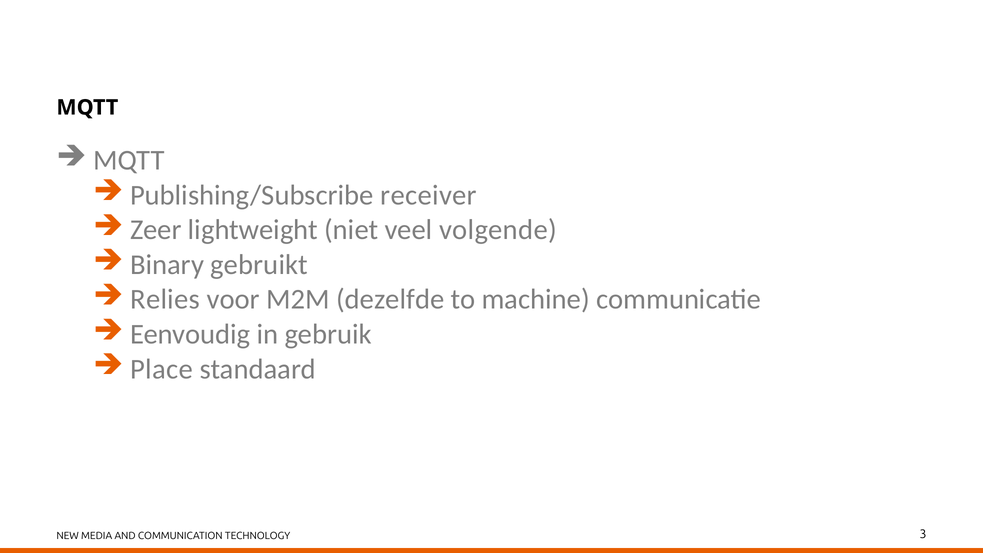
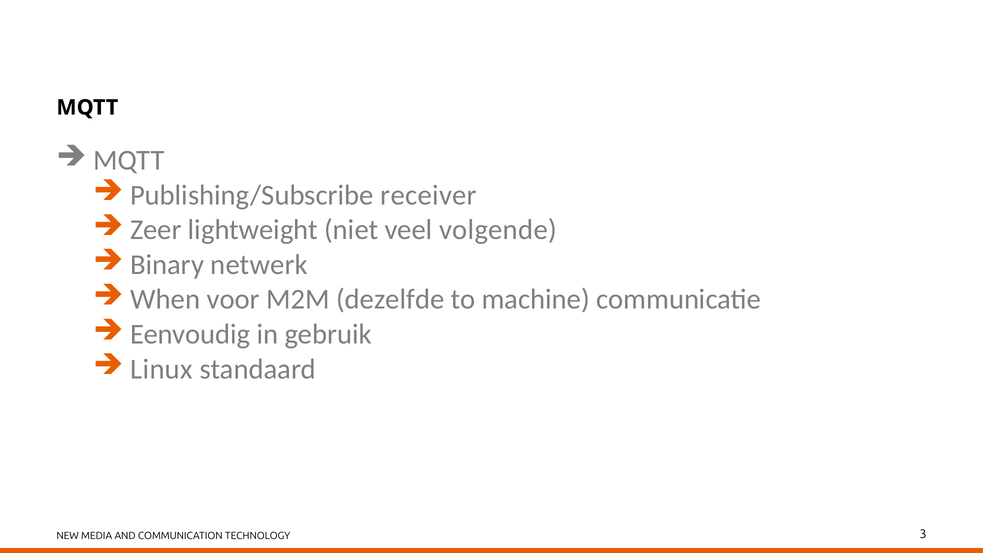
gebruikt: gebruikt -> netwerk (259, 265)
Relies: Relies -> When (165, 299)
Place: Place -> Linux (162, 369)
